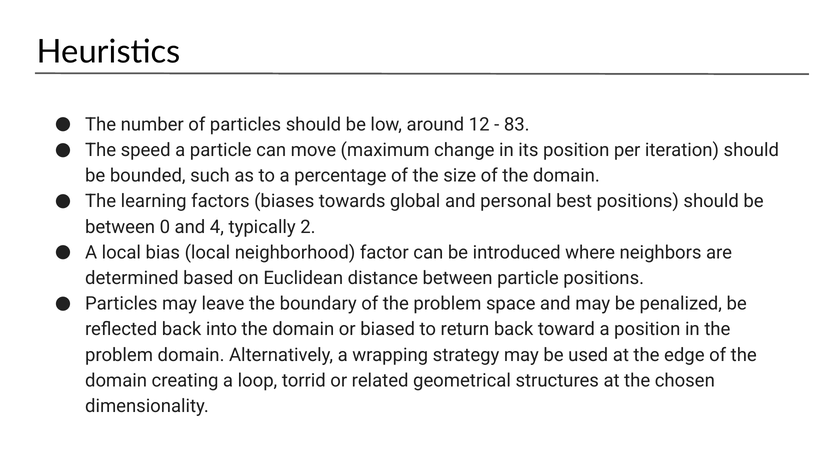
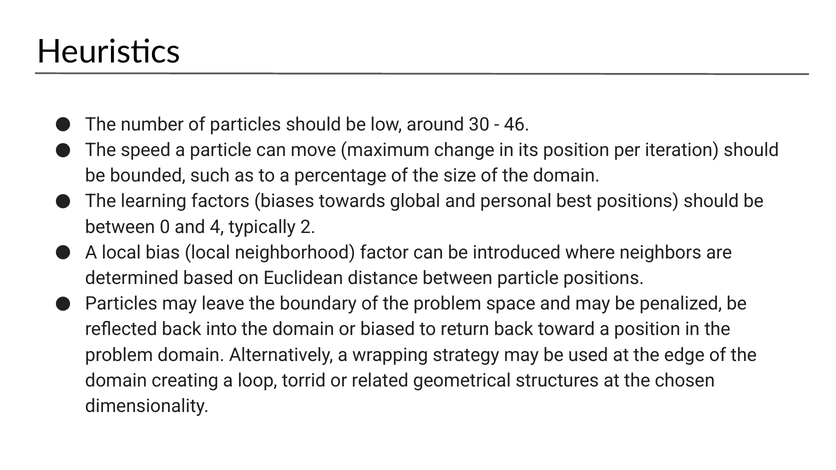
12: 12 -> 30 (479, 125)
83: 83 -> 46 (517, 125)
